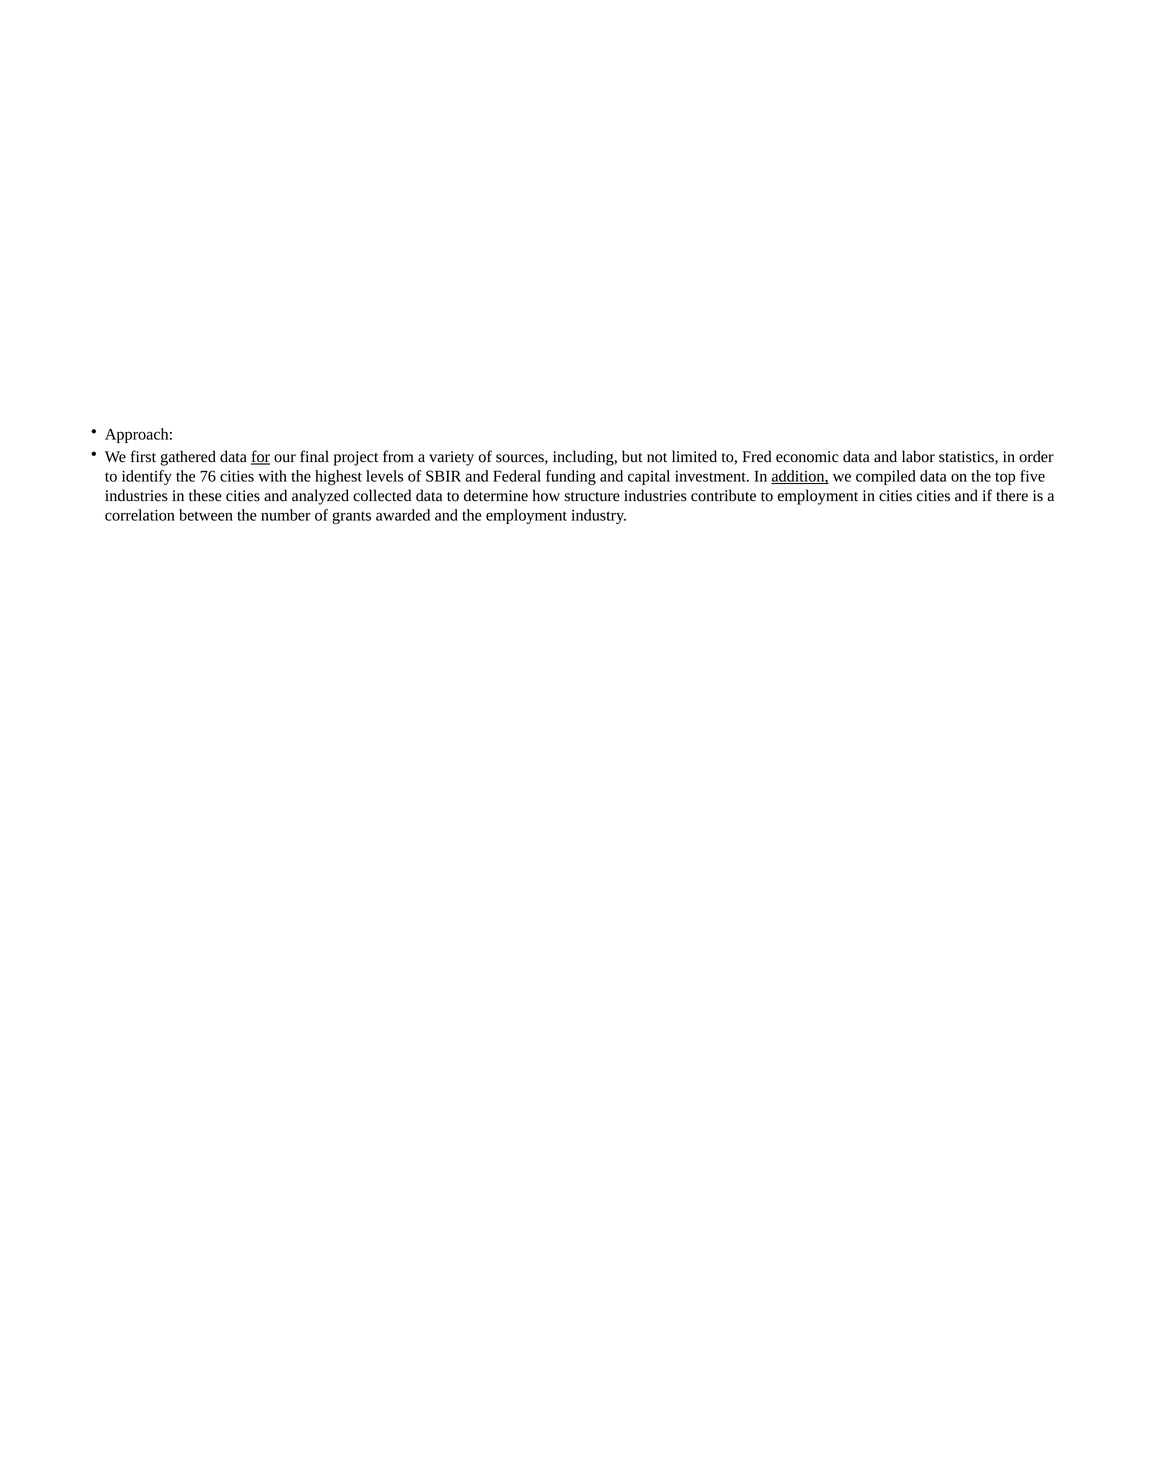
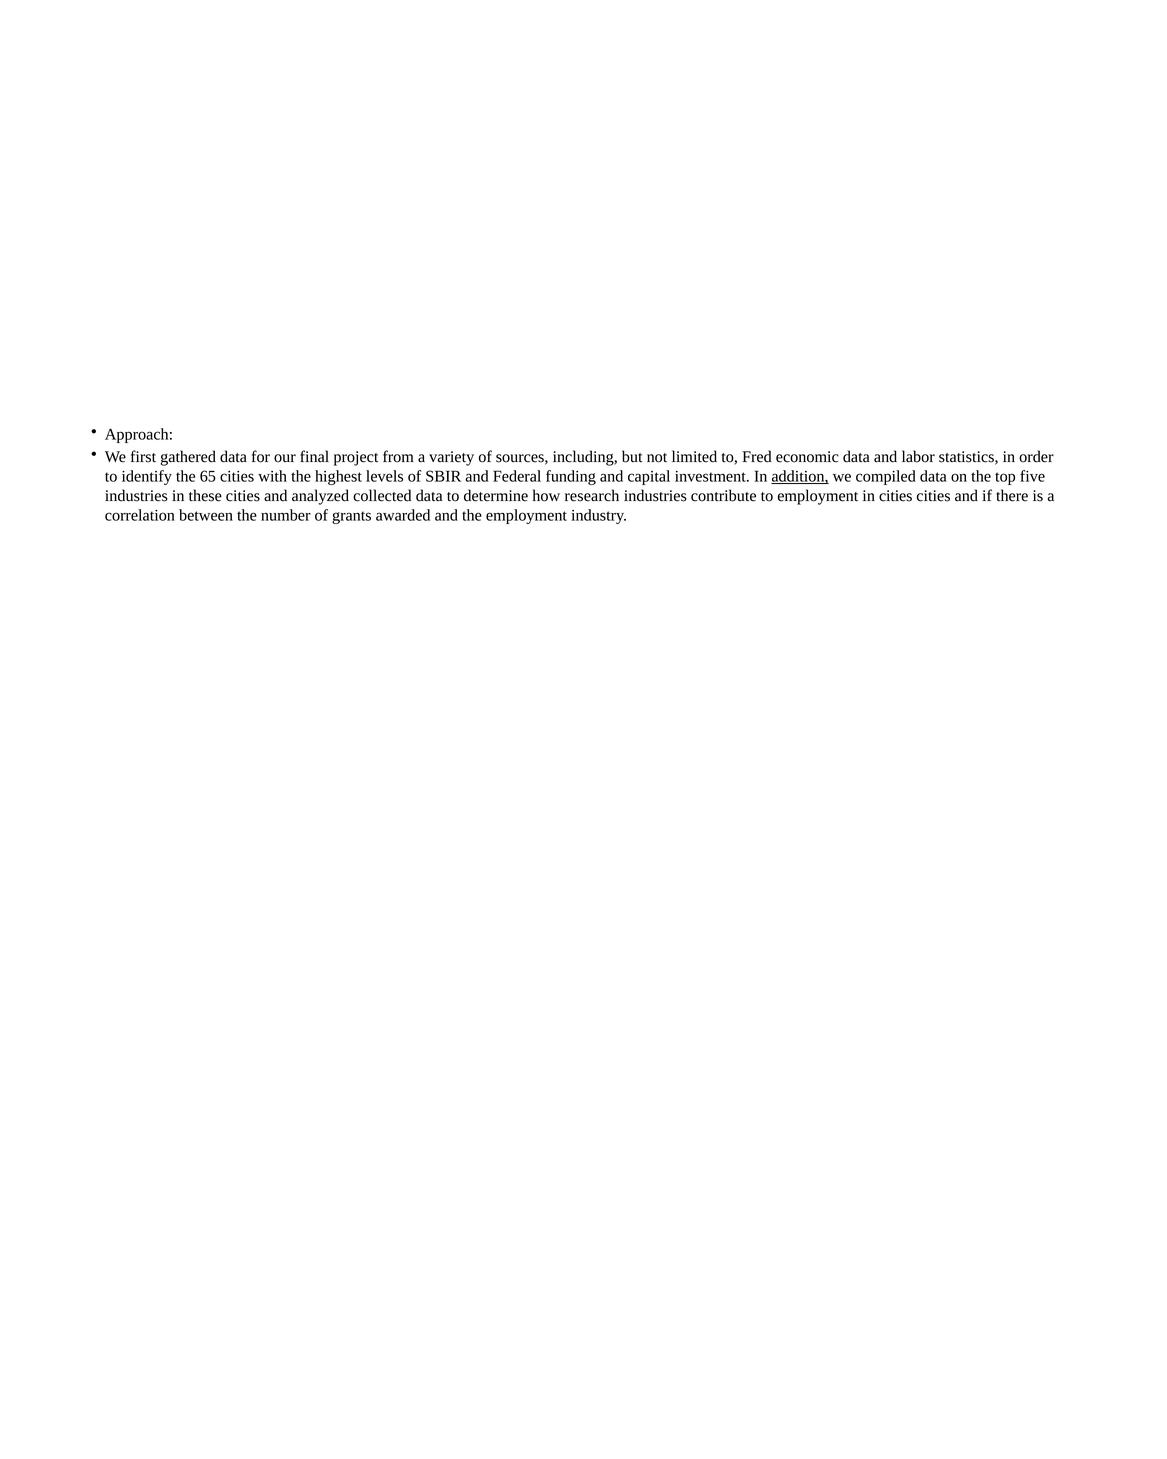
for underline: present -> none (261, 457)
76: 76 -> 65 (208, 477)
structure: structure -> research (592, 496)
